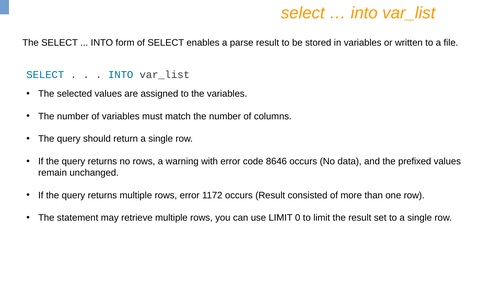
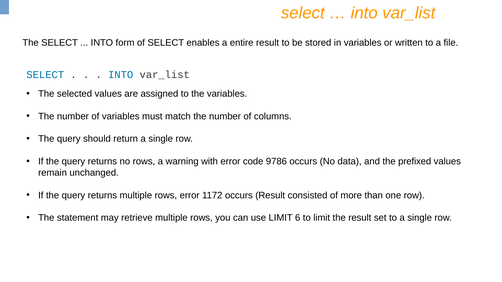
parse: parse -> entire (242, 43)
8646: 8646 -> 9786 (276, 162)
0: 0 -> 6 (298, 218)
